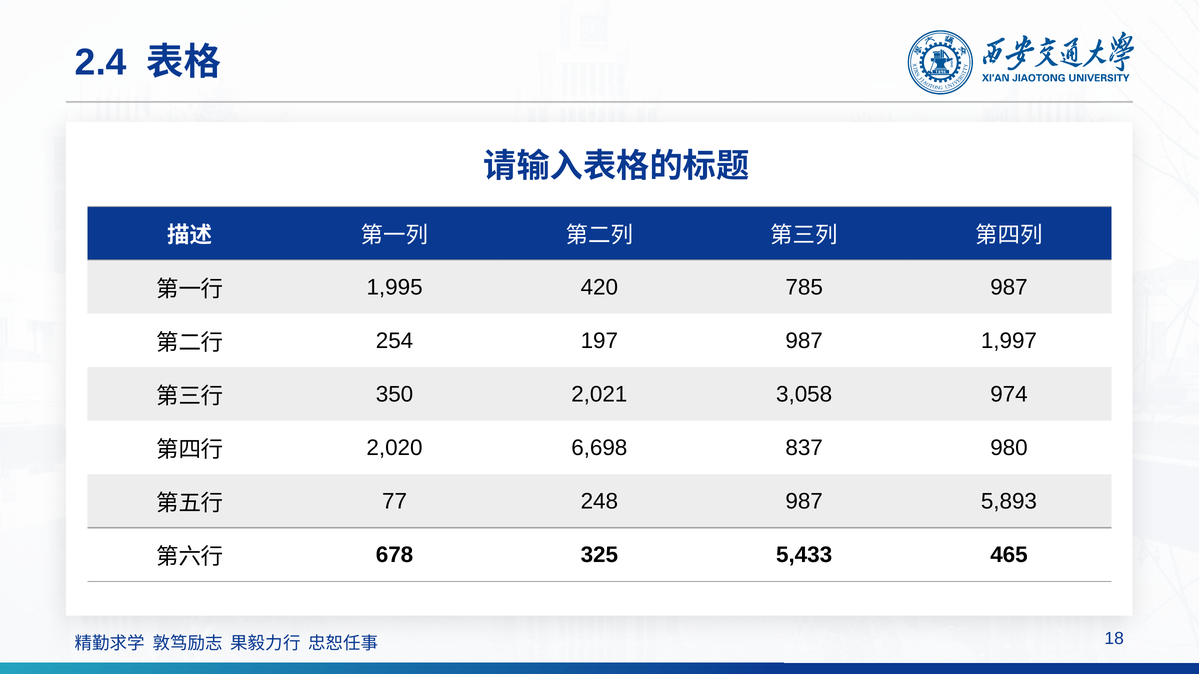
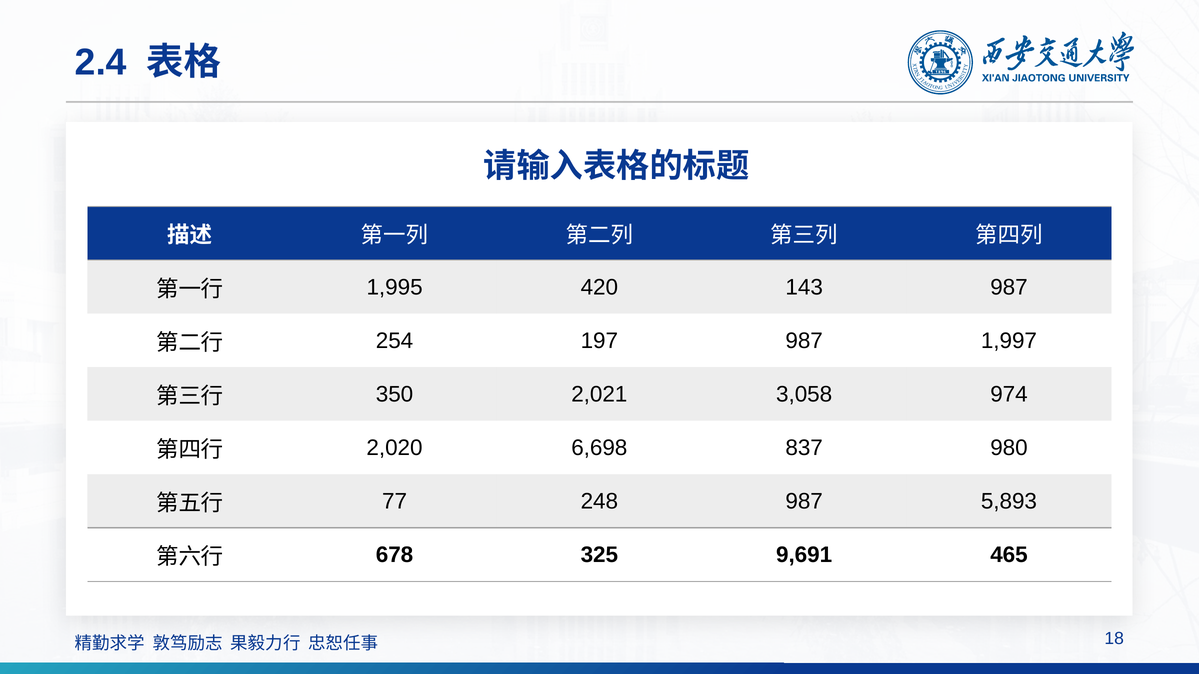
785: 785 -> 143 (804, 287)
5,433: 5,433 -> 9,691 (804, 555)
